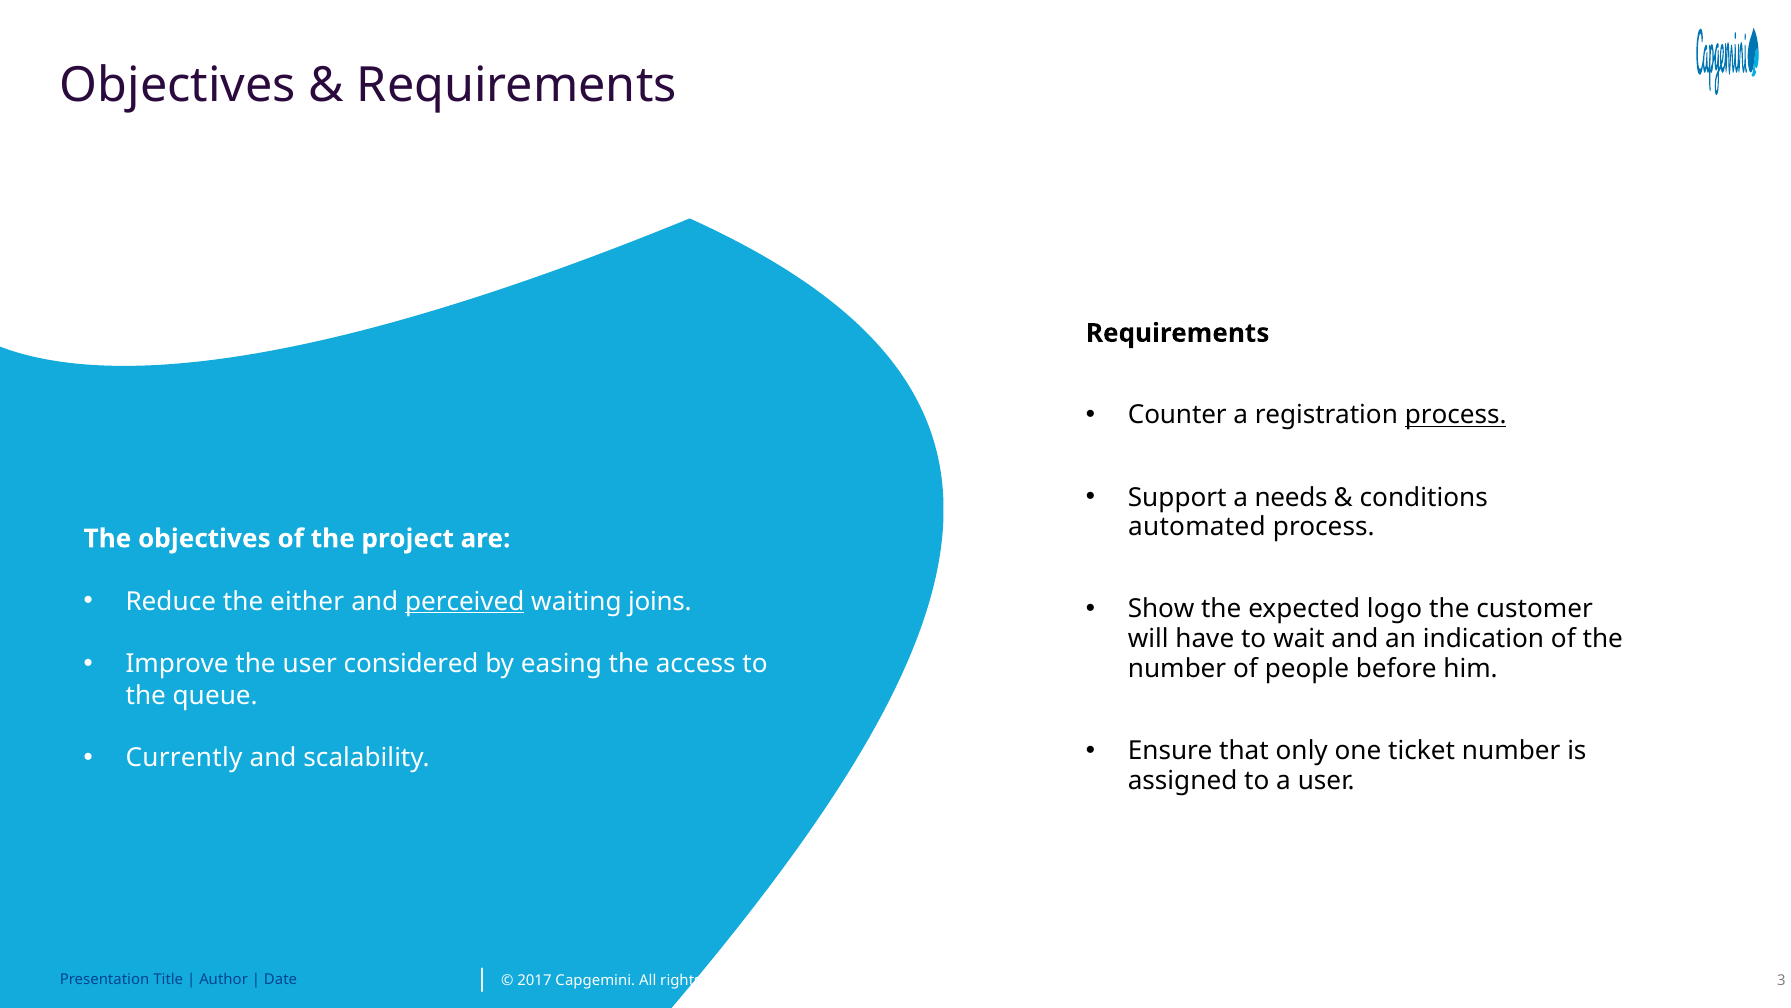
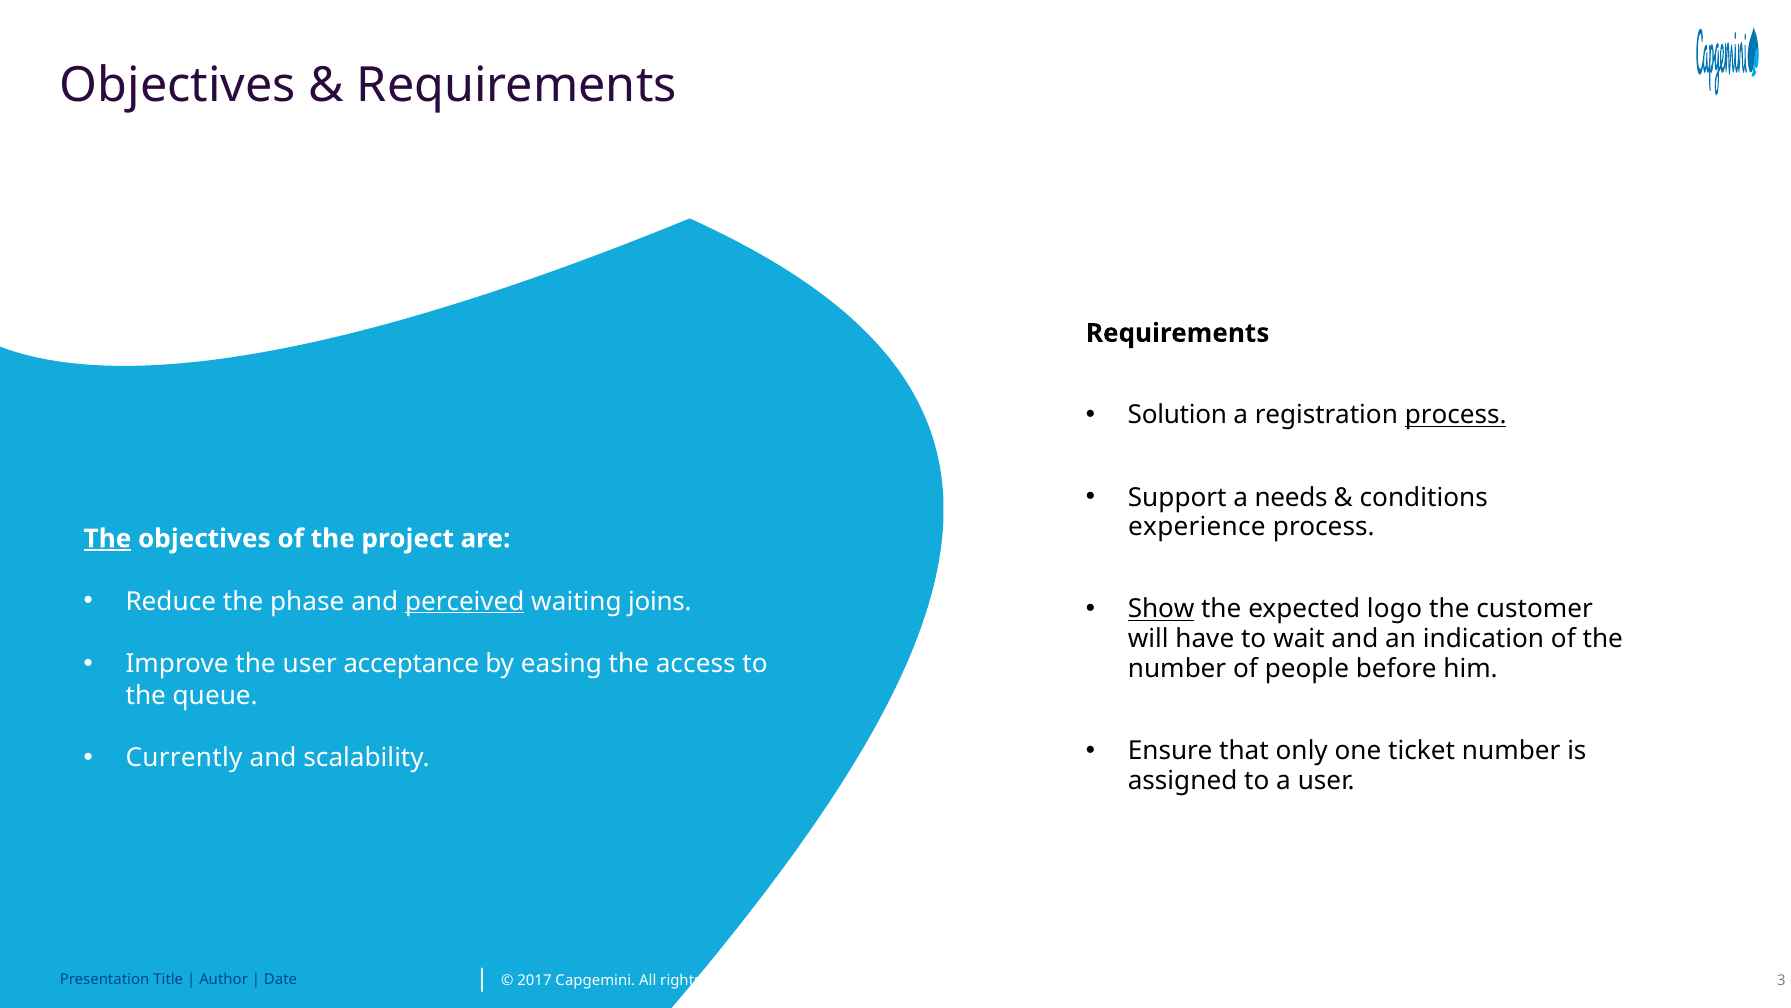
Counter: Counter -> Solution (1177, 415)
automated: automated -> experience (1197, 527)
The underline: none -> present (107, 538)
either: either -> phase (307, 601)
Show underline: none -> present (1161, 609)
considered: considered -> acceptance (411, 664)
